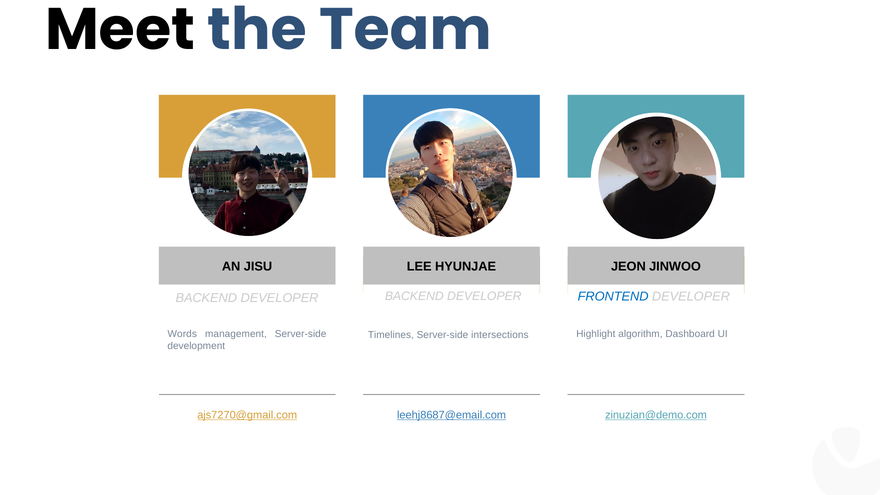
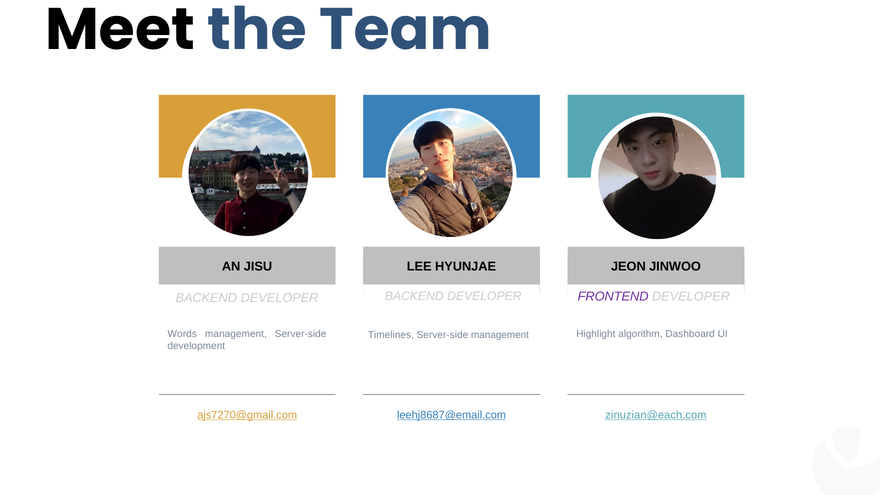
FRONTEND colour: blue -> purple (613, 296)
Server-side intersections: intersections -> management (500, 335)
zinuzian@demo.com: zinuzian@demo.com -> zinuzian@each.com (656, 415)
